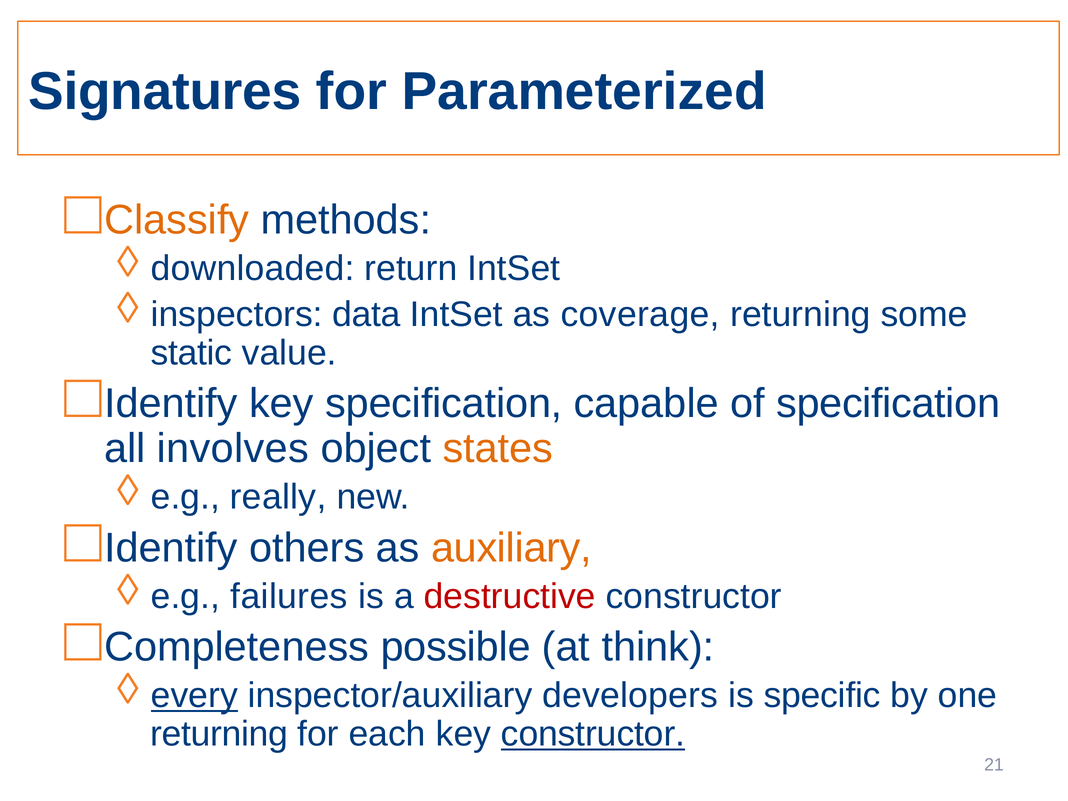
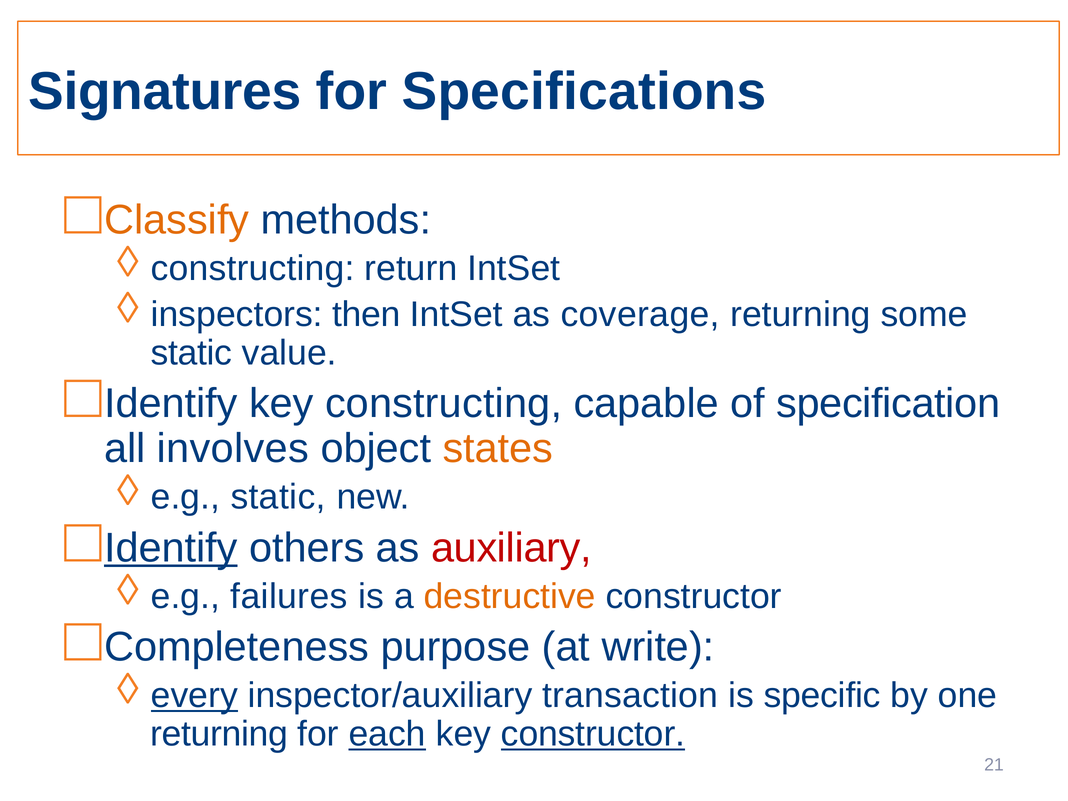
Parameterized: Parameterized -> Specifications (584, 92)
downloaded: downloaded -> constructing (253, 268)
data: data -> then (367, 314)
key specification: specification -> constructing (444, 404)
e.g really: really -> static (278, 497)
Identify underline: none -> present (171, 548)
auxiliary colour: orange -> red (511, 548)
destructive colour: red -> orange (510, 596)
possible: possible -> purpose (455, 647)
think: think -> write (658, 647)
developers: developers -> transaction (630, 696)
each underline: none -> present (387, 734)
